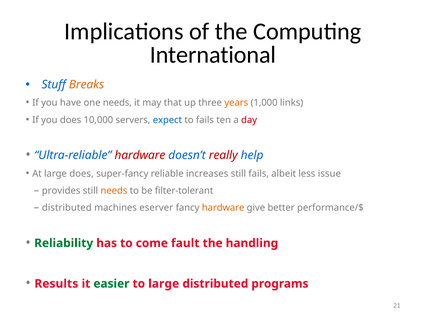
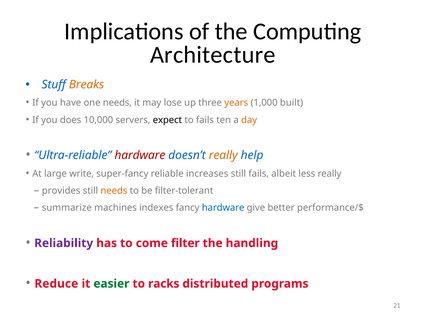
International: International -> Architecture (213, 55)
that: that -> lose (173, 103)
links: links -> built (292, 103)
expect colour: blue -> black (167, 120)
day colour: red -> orange (249, 120)
really colour: red -> orange (223, 155)
large does: does -> write (82, 173)
less issue: issue -> really (329, 173)
distributed: distributed -> summarize (67, 207)
eserver: eserver -> indexes (156, 207)
hardware colour: orange -> blue (223, 207)
Reliability colour: green -> purple (64, 243)
fault: fault -> filter (185, 243)
Results: Results -> Reduce (56, 283)
to large: large -> racks (164, 283)
